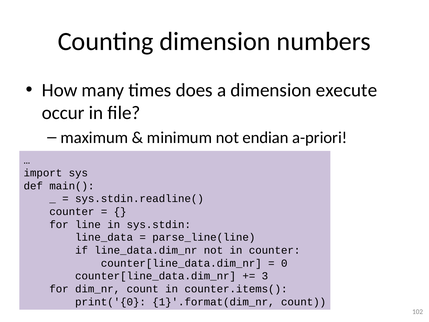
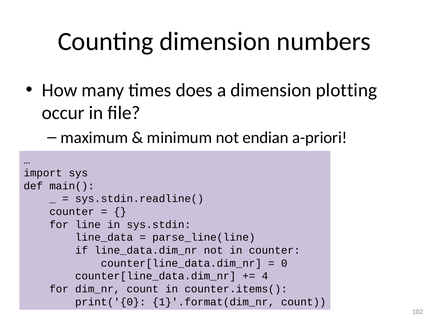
execute: execute -> plotting (346, 90)
3: 3 -> 4 (265, 276)
